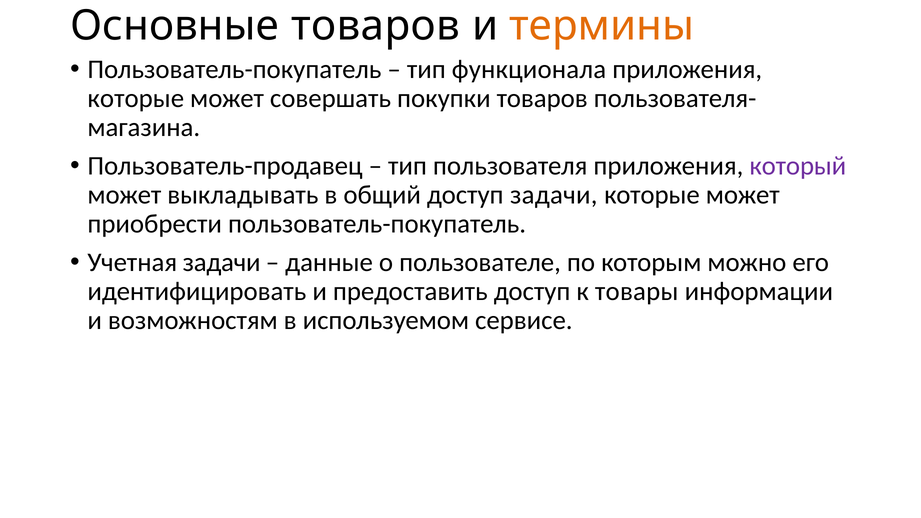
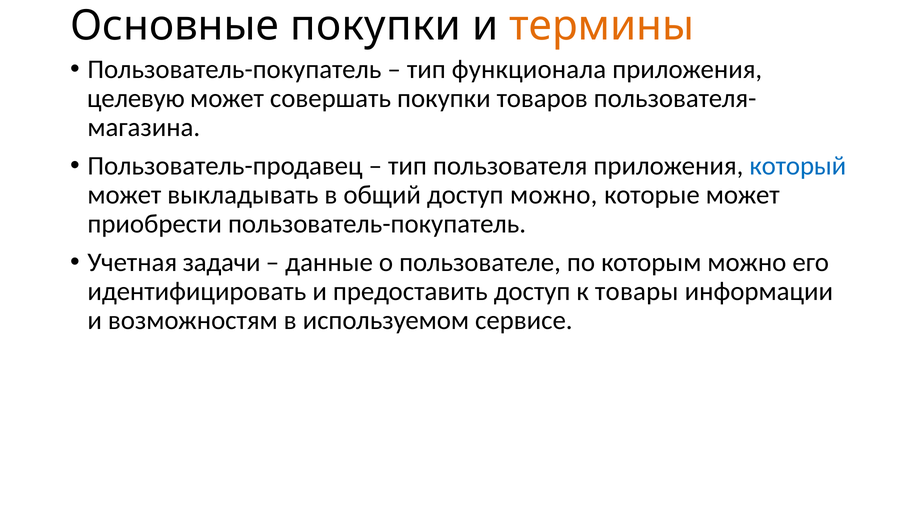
Основные товаров: товаров -> покупки (376, 26)
которые: которые -> целевую (136, 98)
который colour: purple -> blue (798, 166)
доступ задачи: задачи -> можно (554, 195)
